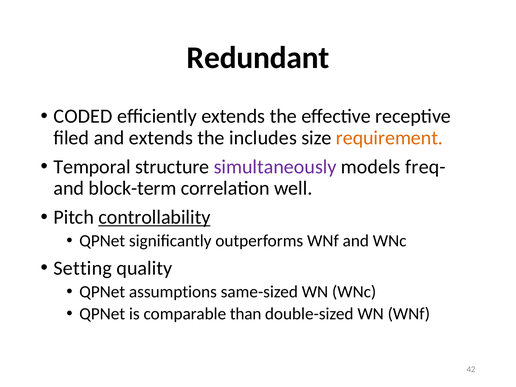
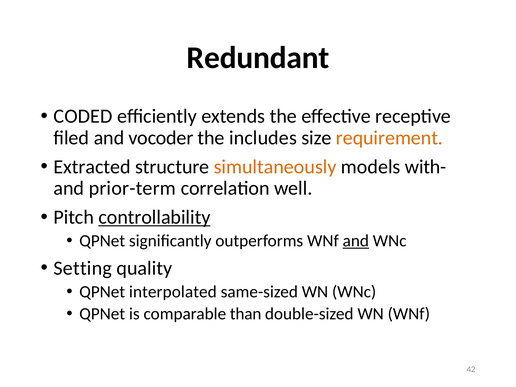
and extends: extends -> vocoder (161, 138)
Temporal: Temporal -> Extracted (92, 167)
simultaneously colour: purple -> orange (275, 167)
freq-: freq- -> with- (426, 167)
block-term: block-term -> prior-term (132, 188)
and underline: none -> present (356, 241)
assumptions: assumptions -> interpolated (173, 292)
